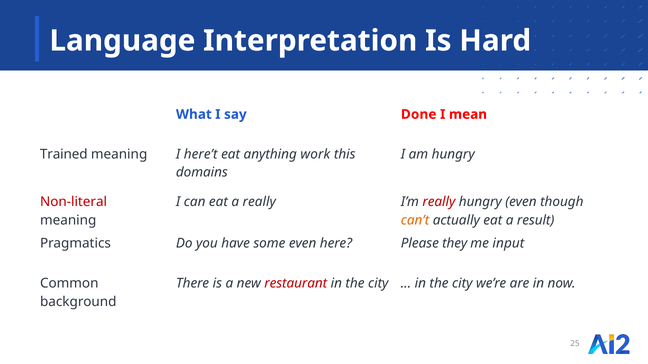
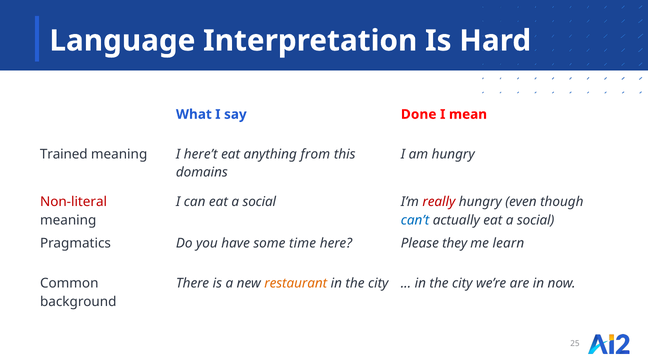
work: work -> from (315, 154)
can eat a really: really -> social (259, 202)
can’t colour: orange -> blue (415, 221)
actually eat a result: result -> social (536, 221)
some even: even -> time (303, 244)
input: input -> learn (508, 244)
restaurant colour: red -> orange (296, 284)
